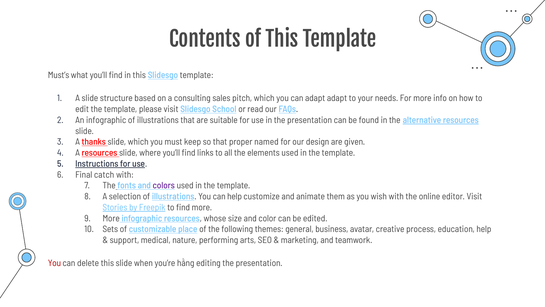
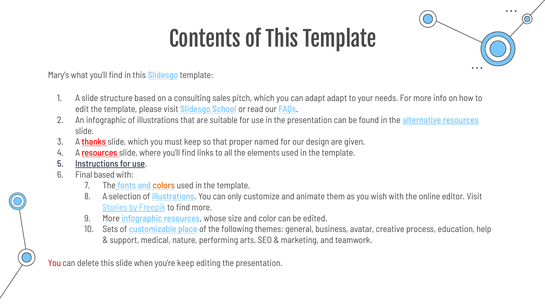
Must’s: Must’s -> Mary’s (59, 75)
Final catch: catch -> based (104, 174)
colors colour: purple -> orange (164, 185)
can help: help -> only (235, 196)
you’re hằng: hằng -> keep (186, 263)
